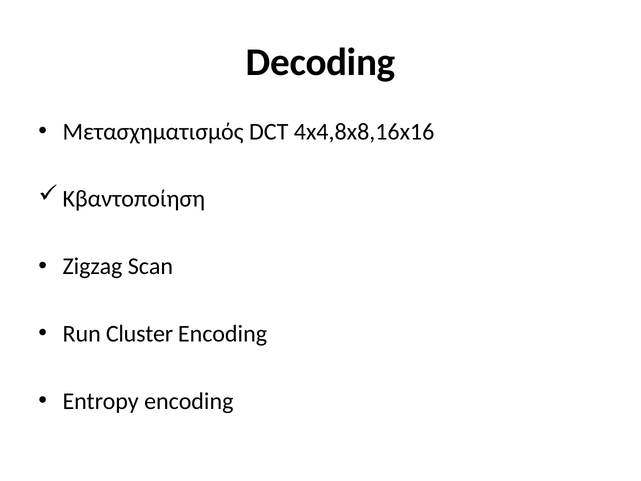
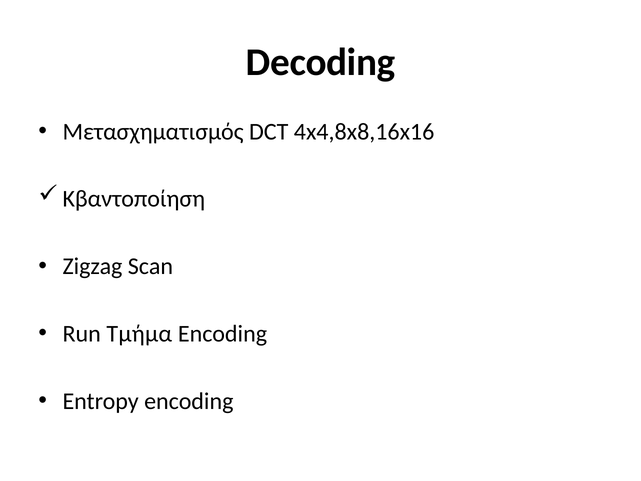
Cluster: Cluster -> Τμήμα (139, 334)
